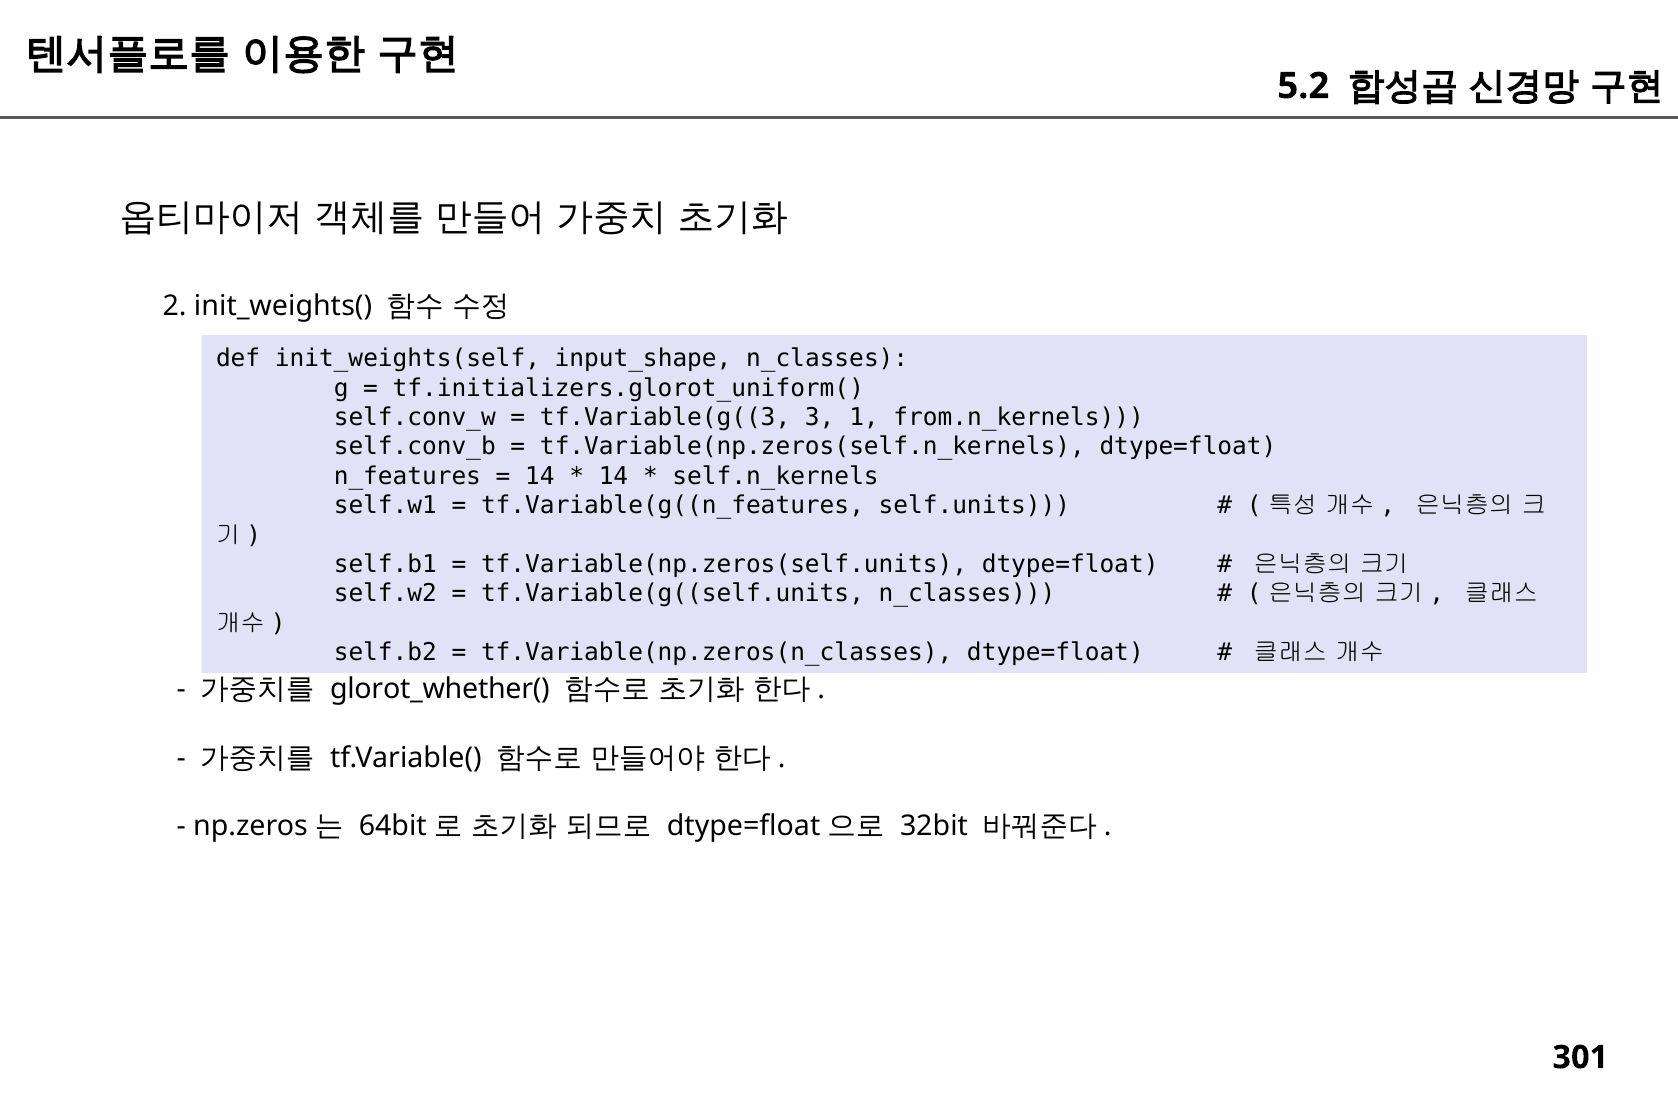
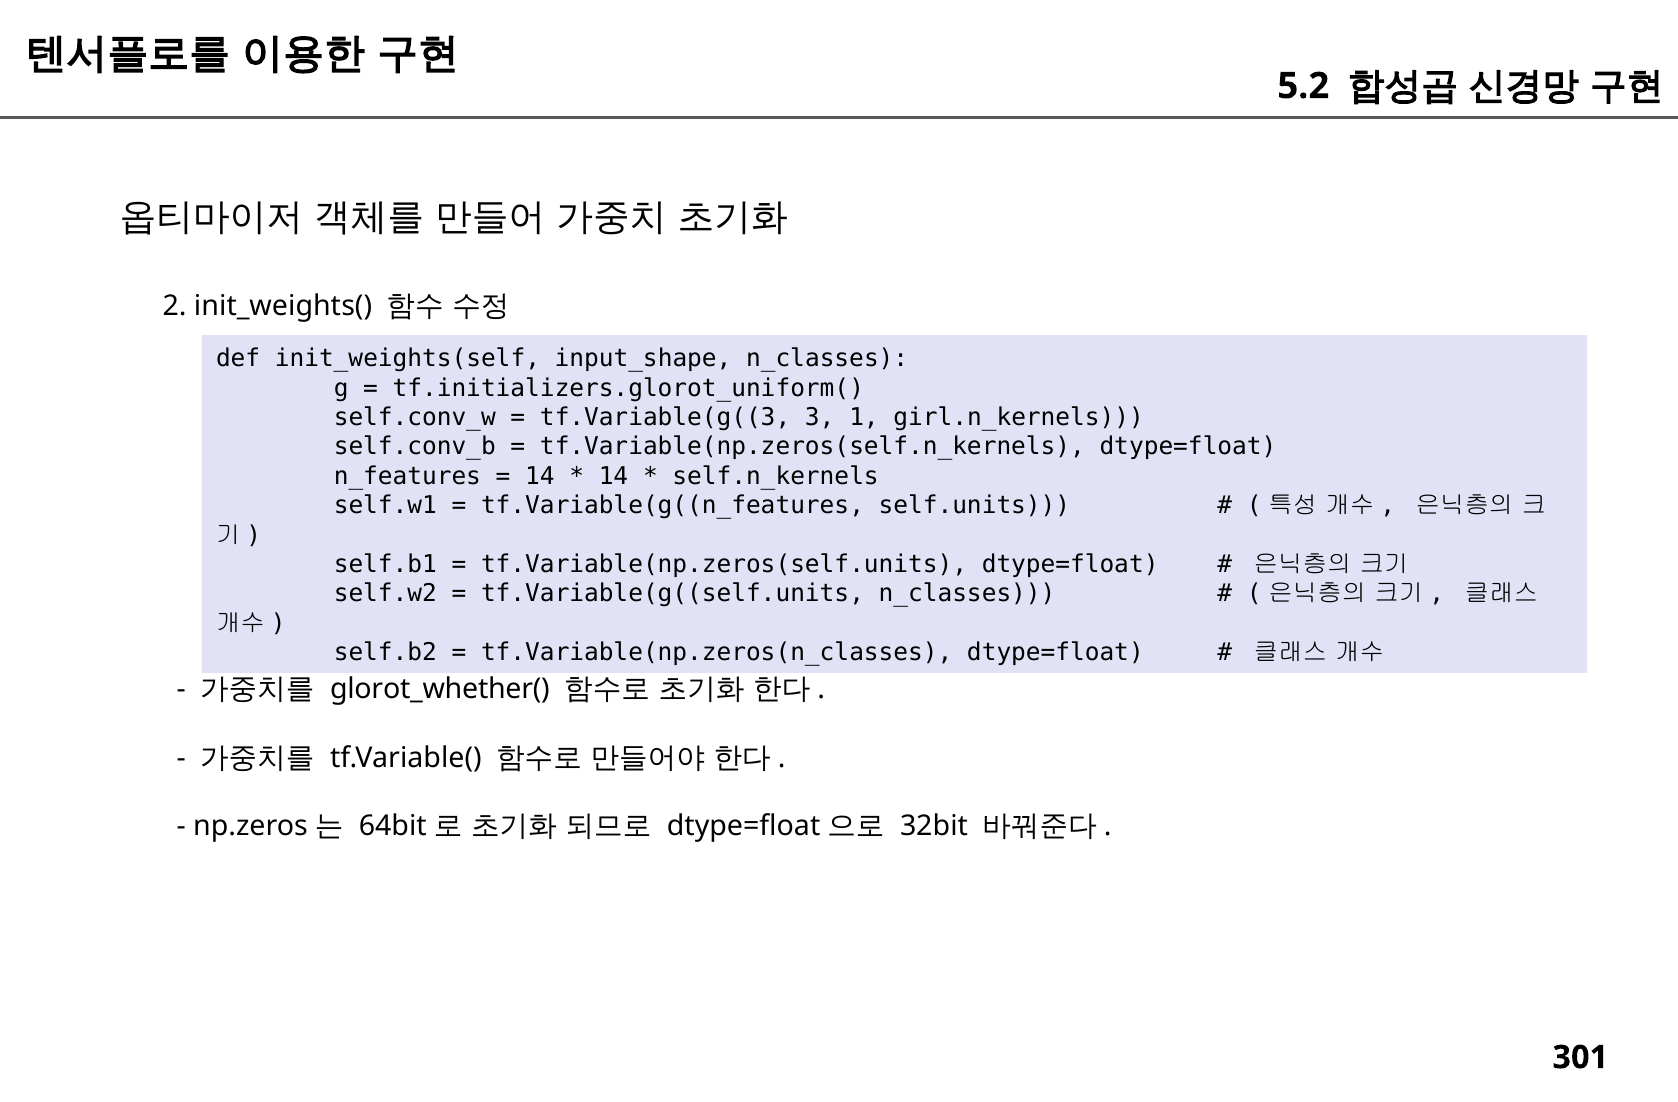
from.n_kernels: from.n_kernels -> girl.n_kernels (1019, 418)
